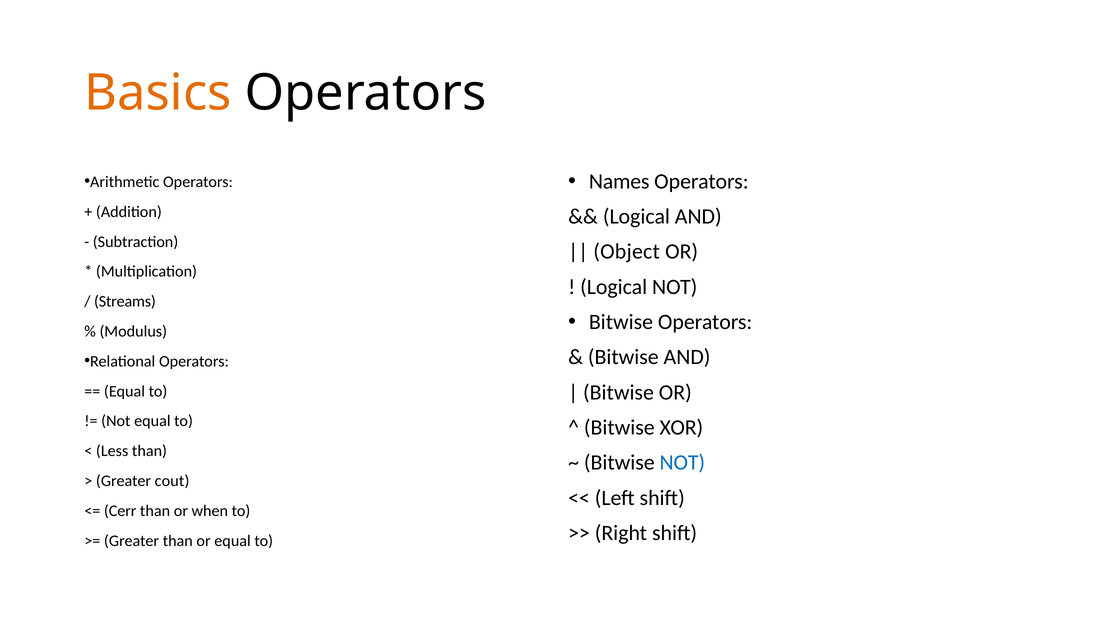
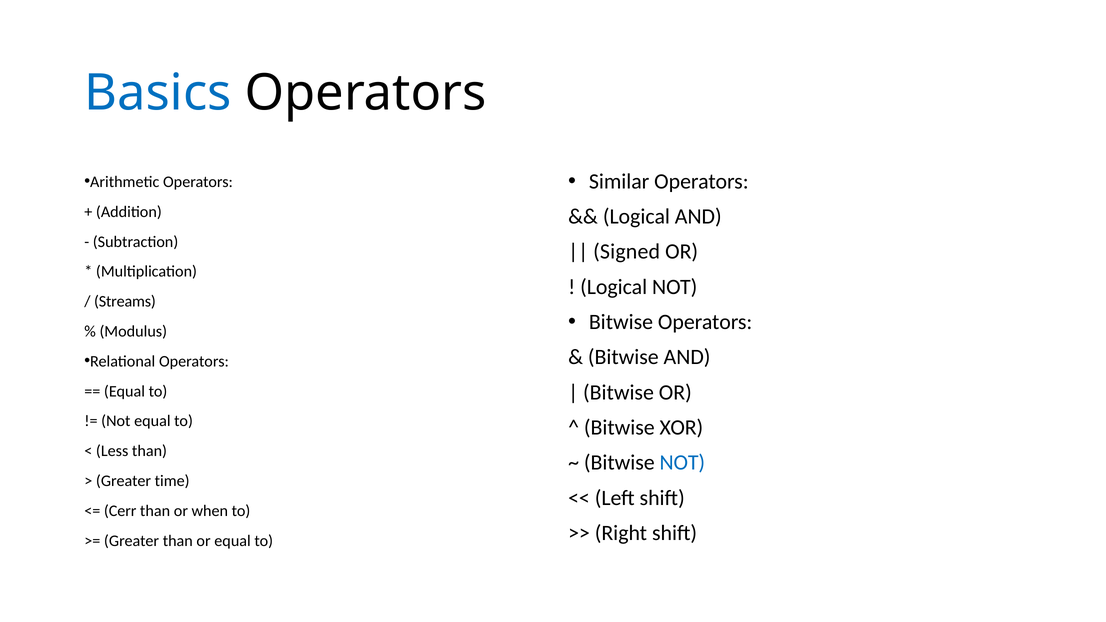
Basics colour: orange -> blue (158, 93)
Names: Names -> Similar (619, 181)
Object: Object -> Signed (627, 252)
cout: cout -> time (172, 481)
